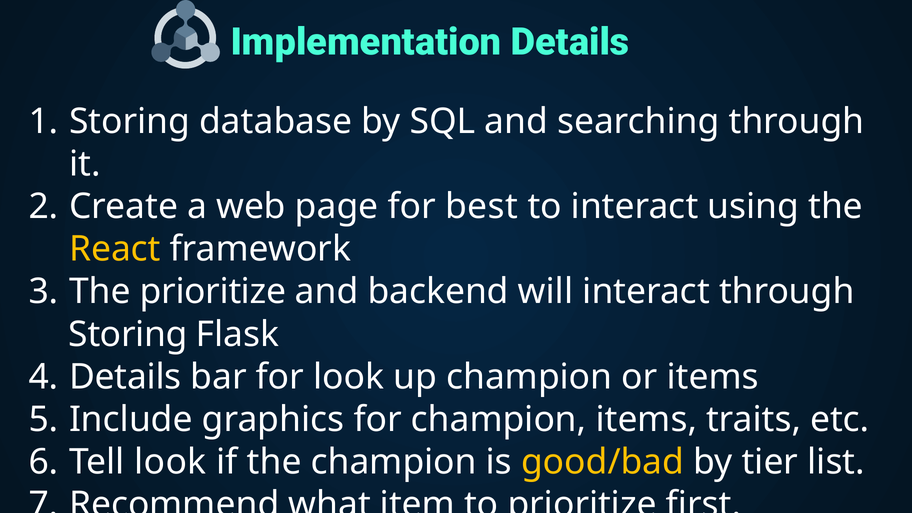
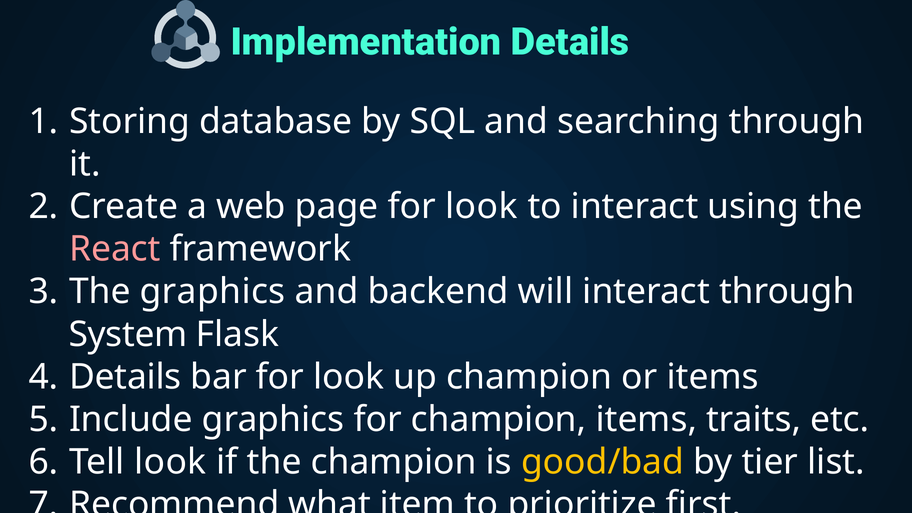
page for best: best -> look (481, 207)
React colour: yellow -> pink (115, 249)
The prioritize: prioritize -> graphics (213, 292)
Storing: Storing -> System (128, 334)
